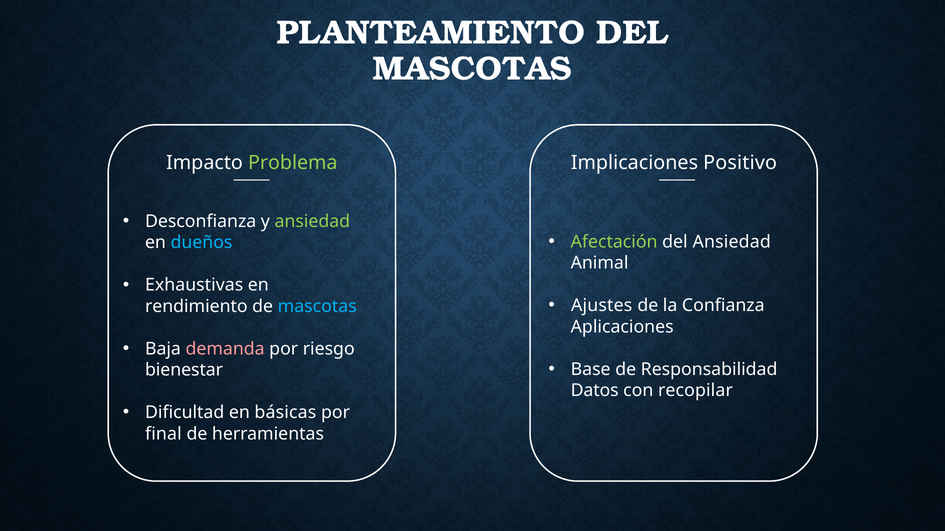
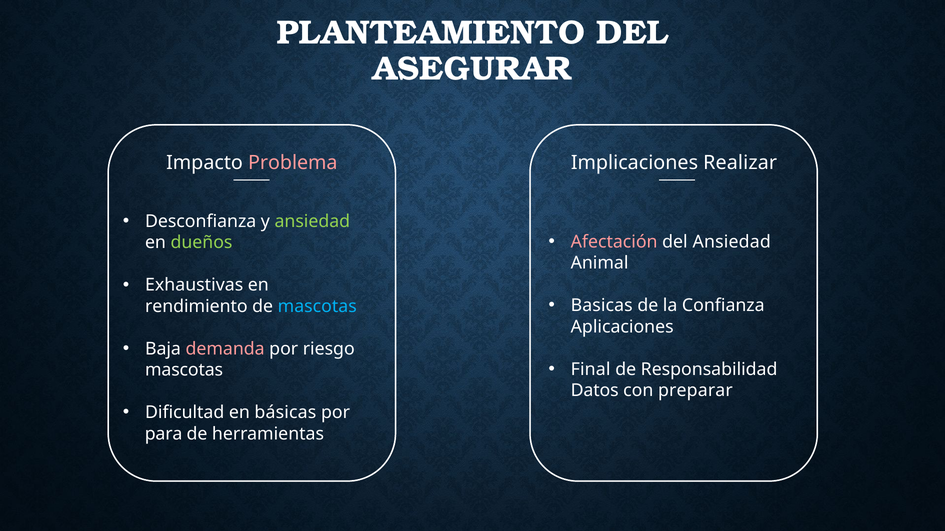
MASCOTAS: MASCOTAS -> ASEGURAR (472, 69)
Problema colour: light green -> pink (293, 163)
Positivo: Positivo -> Realizar (740, 163)
Afectación colour: light green -> pink (614, 242)
dueños colour: light blue -> light green (202, 243)
Ajustes: Ajustes -> Basicas (602, 306)
Base: Base -> Final (591, 370)
bienestar: bienestar -> mascotas (184, 370)
recopilar: recopilar -> preparar (695, 391)
final: final -> para (164, 434)
